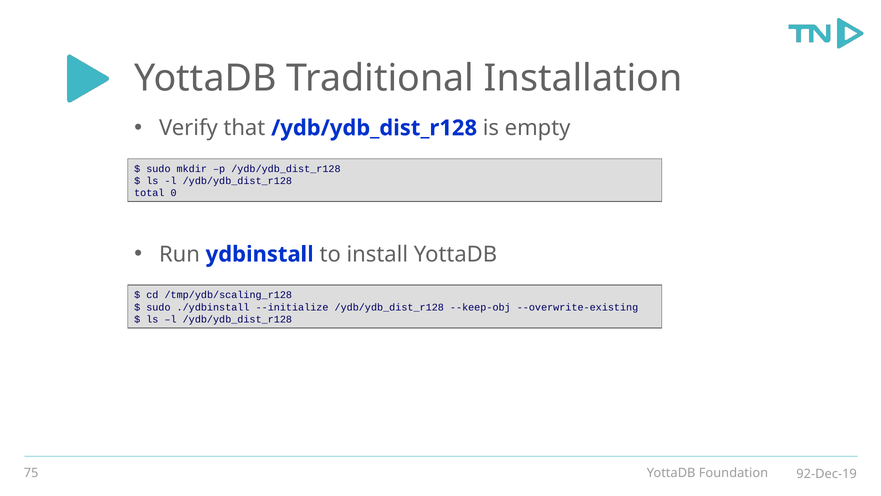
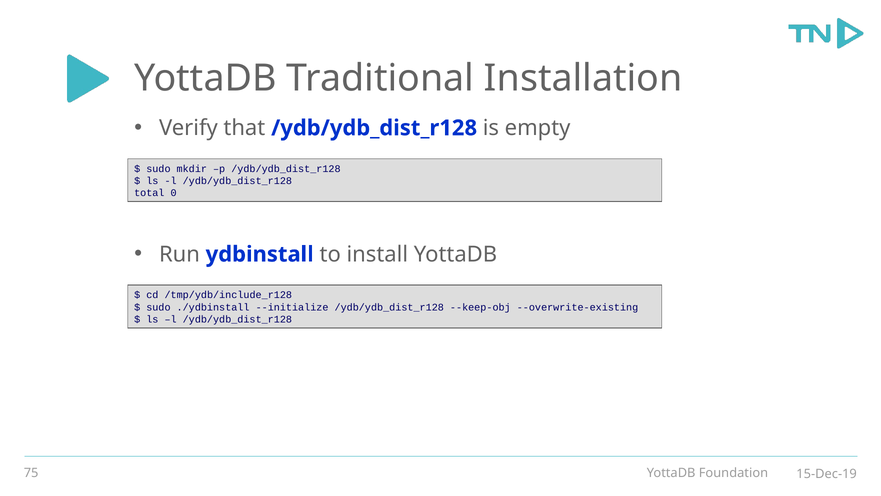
/tmp/ydb/scaling_r128: /tmp/ydb/scaling_r128 -> /tmp/ydb/include_r128 (228, 295)
92-Dec-19: 92-Dec-19 -> 15-Dec-19 (827, 473)
